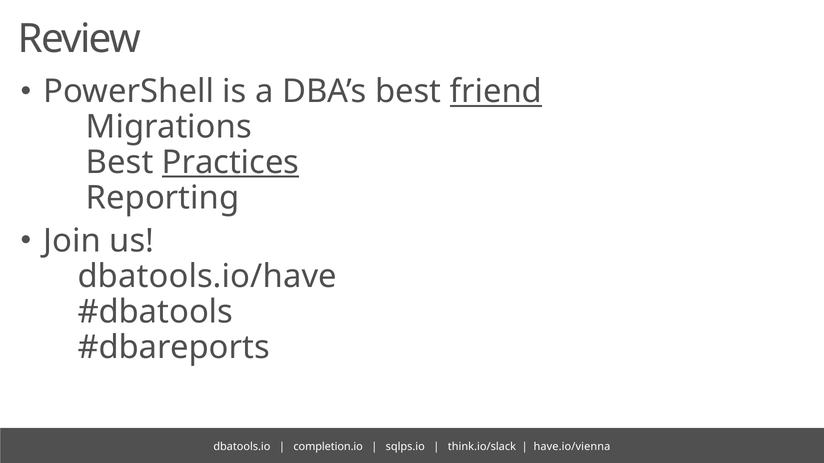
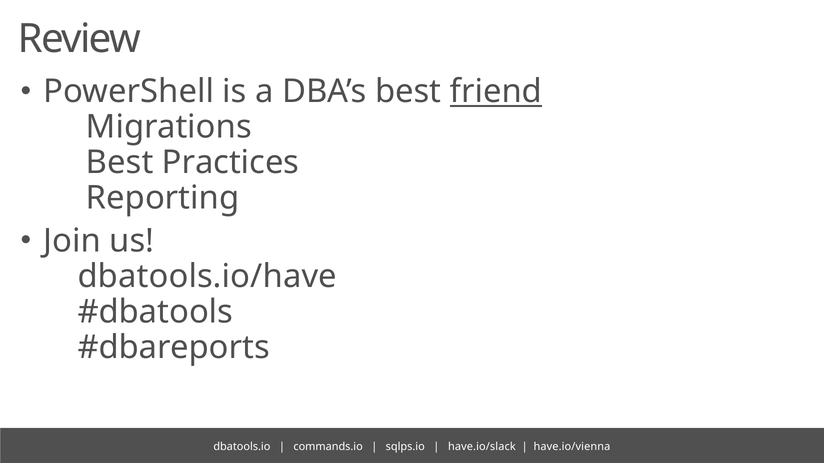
Practices underline: present -> none (231, 163)
completion.io: completion.io -> commands.io (328, 447)
think.io/slack: think.io/slack -> have.io/slack (482, 447)
